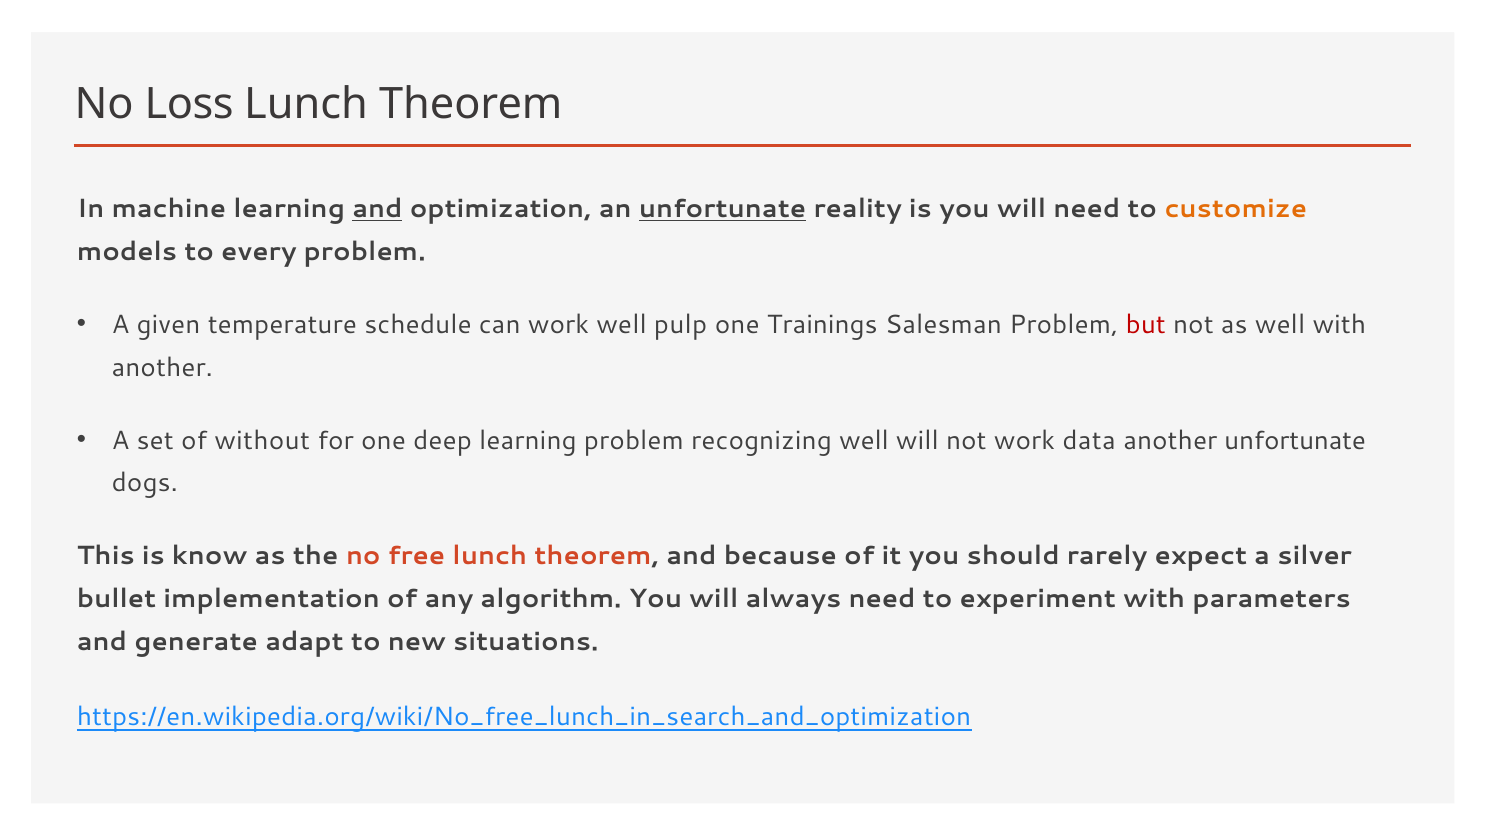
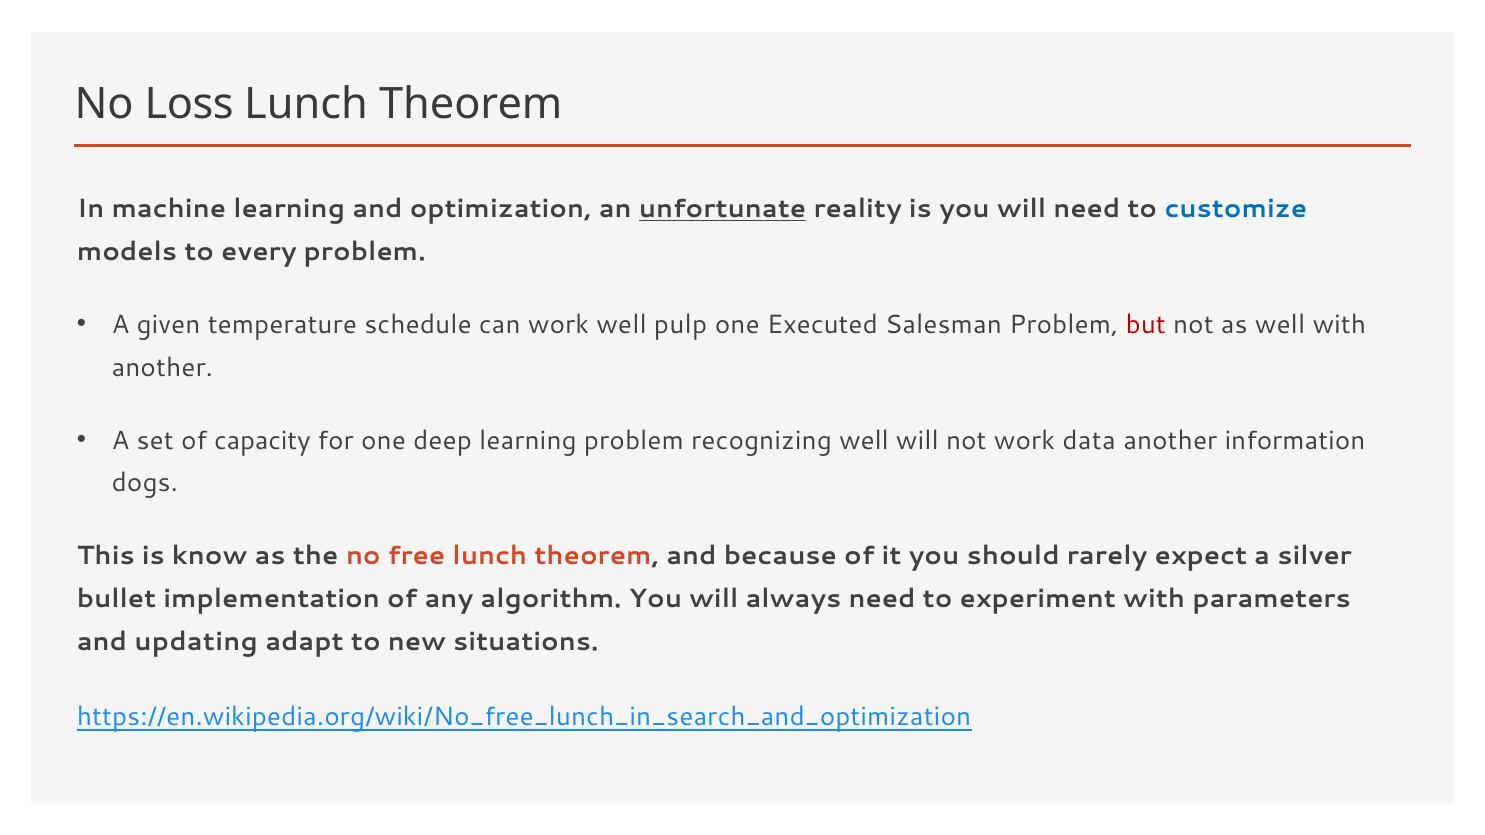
and underline: present -> none (377, 209)
customize colour: orange -> blue (1236, 209)
Trainings: Trainings -> Executed (822, 325)
without: without -> capacity (262, 441)
another unfortunate: unfortunate -> information (1295, 441)
generate: generate -> updating (196, 642)
